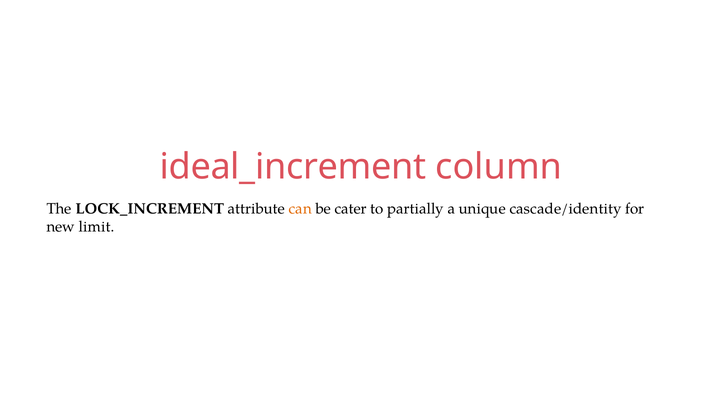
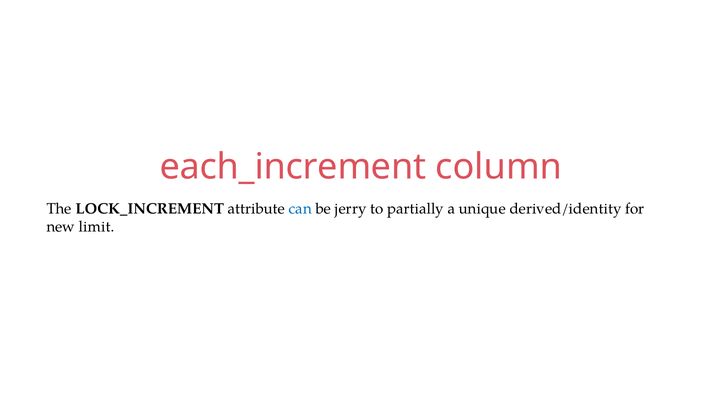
ideal_increment: ideal_increment -> each_increment (293, 167)
can colour: orange -> blue (300, 209)
cater: cater -> jerry (351, 209)
cascade/identity: cascade/identity -> derived/identity (565, 209)
